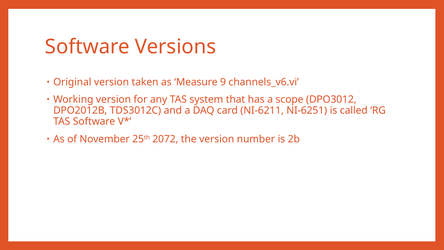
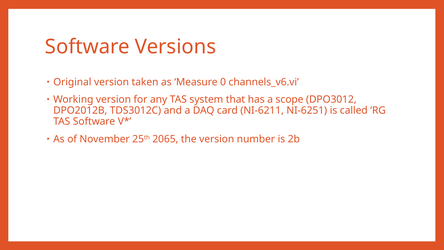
9: 9 -> 0 (223, 82)
2072: 2072 -> 2065 (165, 139)
